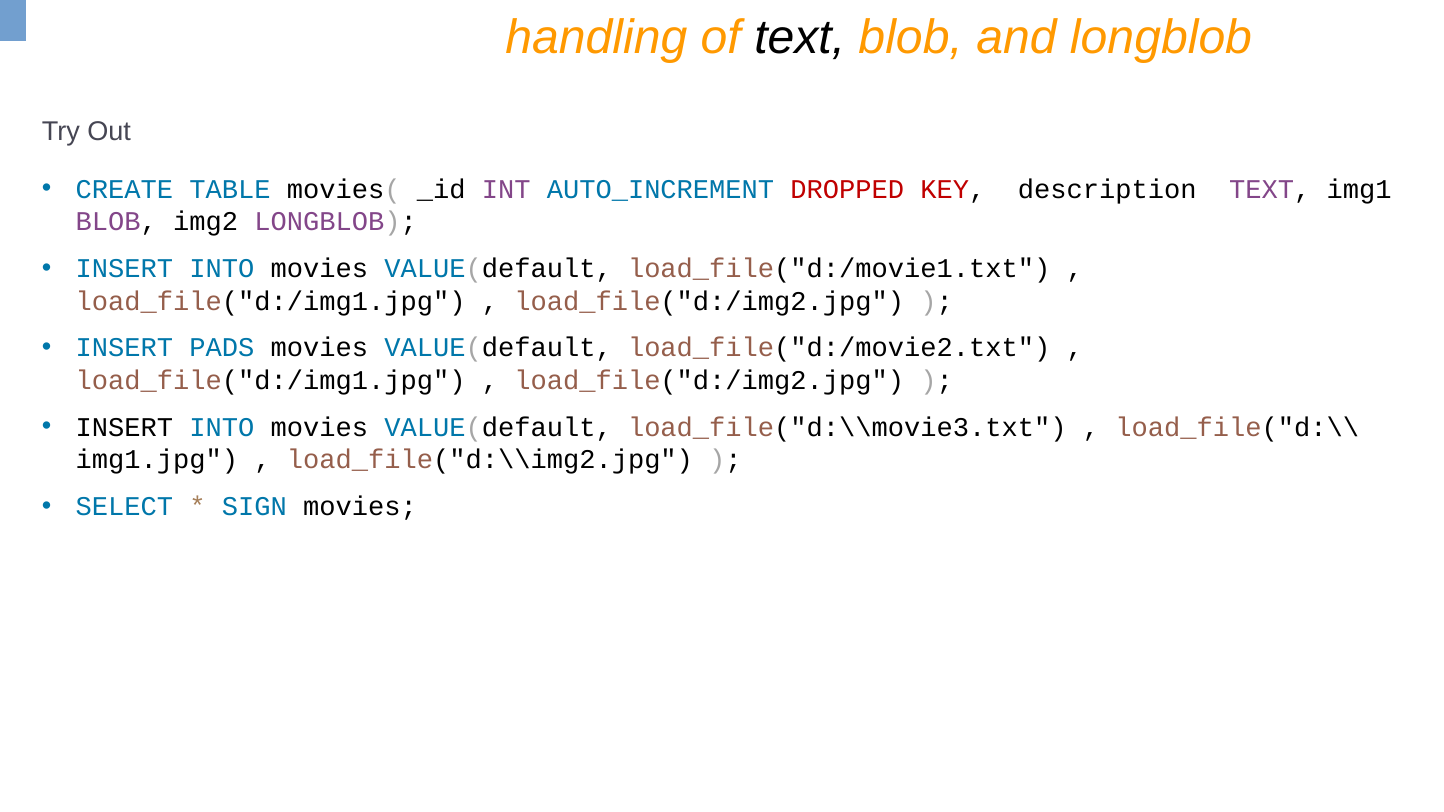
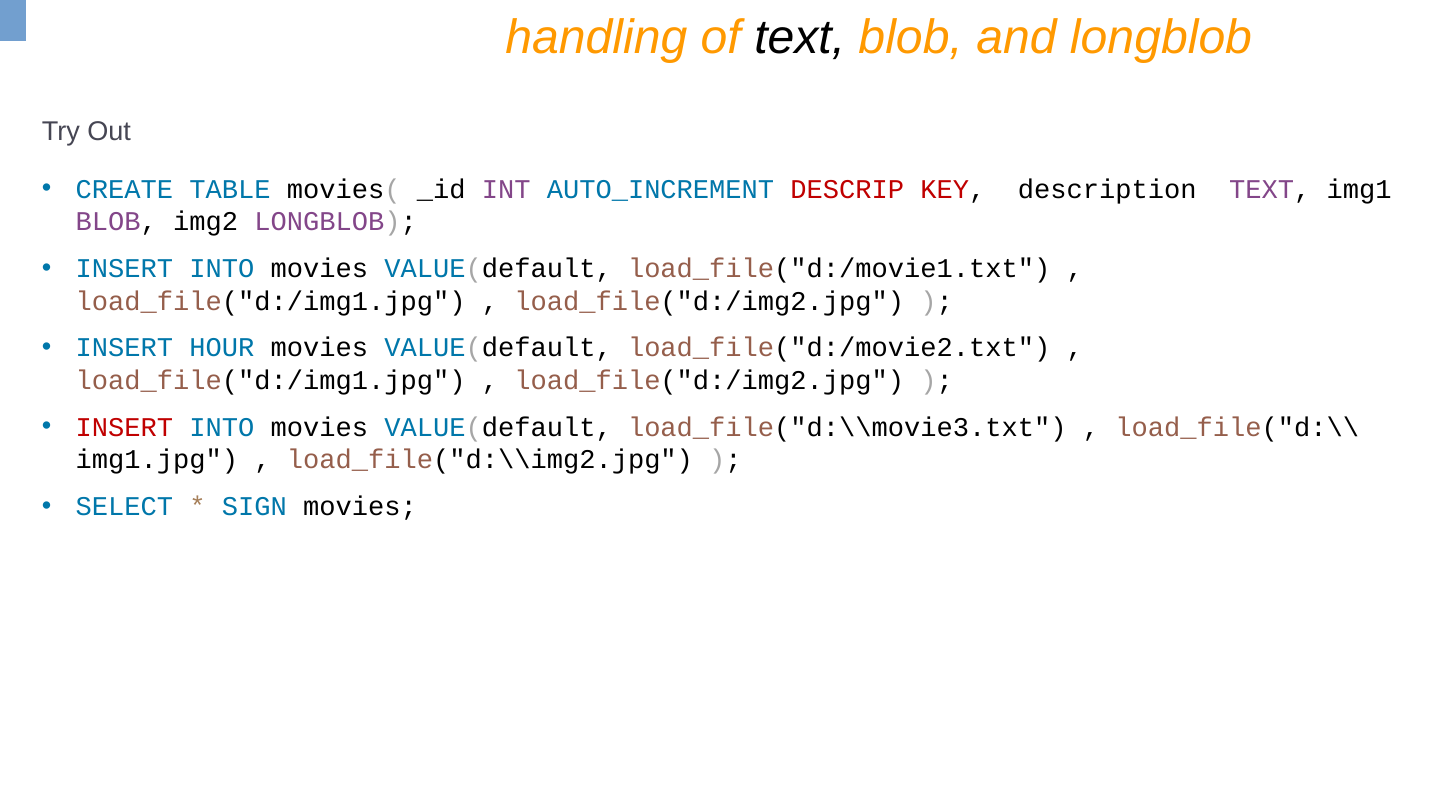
DROPPED: DROPPED -> DESCRIP (847, 189)
PADS: PADS -> HOUR (222, 348)
INSERT colour: black -> red (124, 428)
